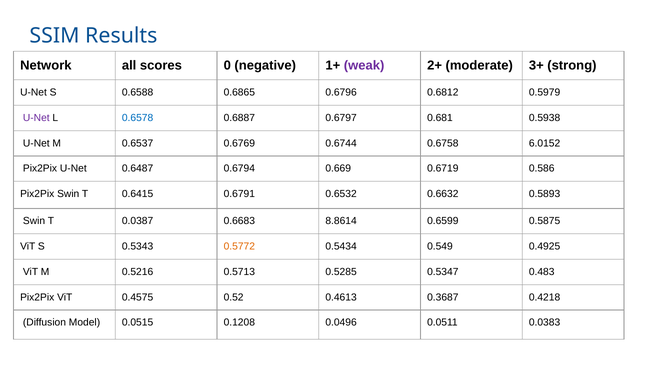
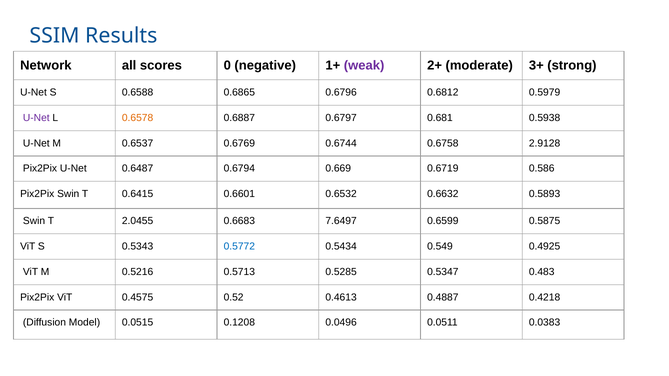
0.6578 colour: blue -> orange (138, 118)
6.0152: 6.0152 -> 2.9128 (545, 143)
0.6791: 0.6791 -> 0.6601 (239, 194)
0.0387: 0.0387 -> 2.0455 (138, 221)
8.8614: 8.8614 -> 7.6497 (341, 221)
0.5772 colour: orange -> blue (239, 247)
0.3687: 0.3687 -> 0.4887 (443, 297)
